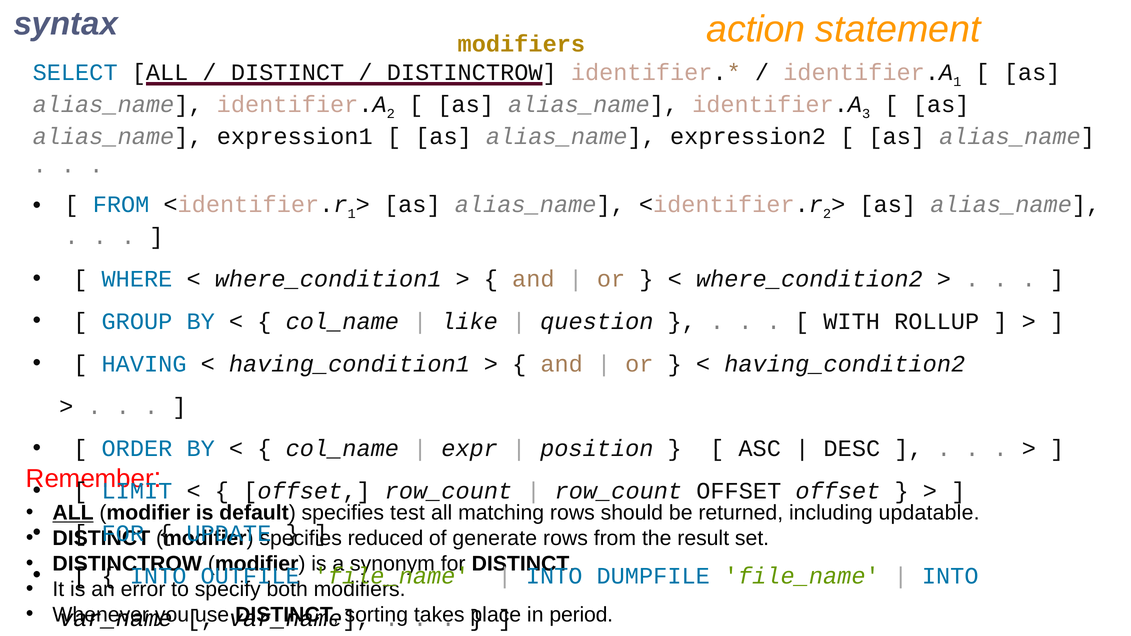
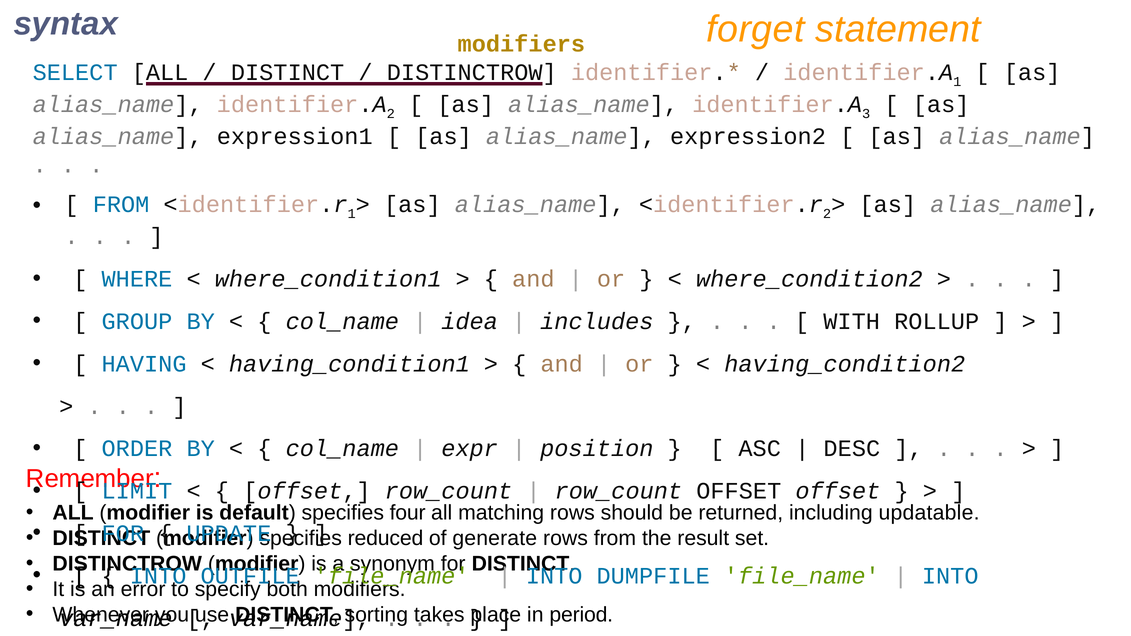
action: action -> forget (755, 29)
like: like -> idea (470, 322)
question: question -> includes (597, 322)
ALL underline: present -> none (73, 513)
test: test -> four (408, 513)
